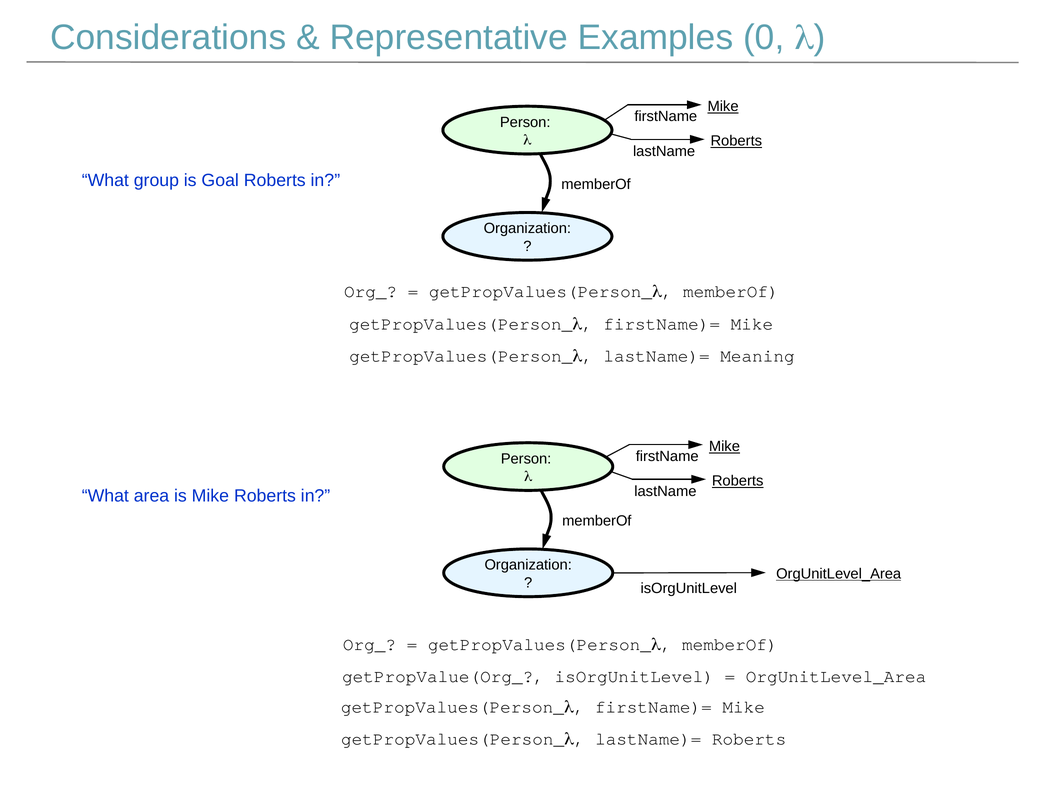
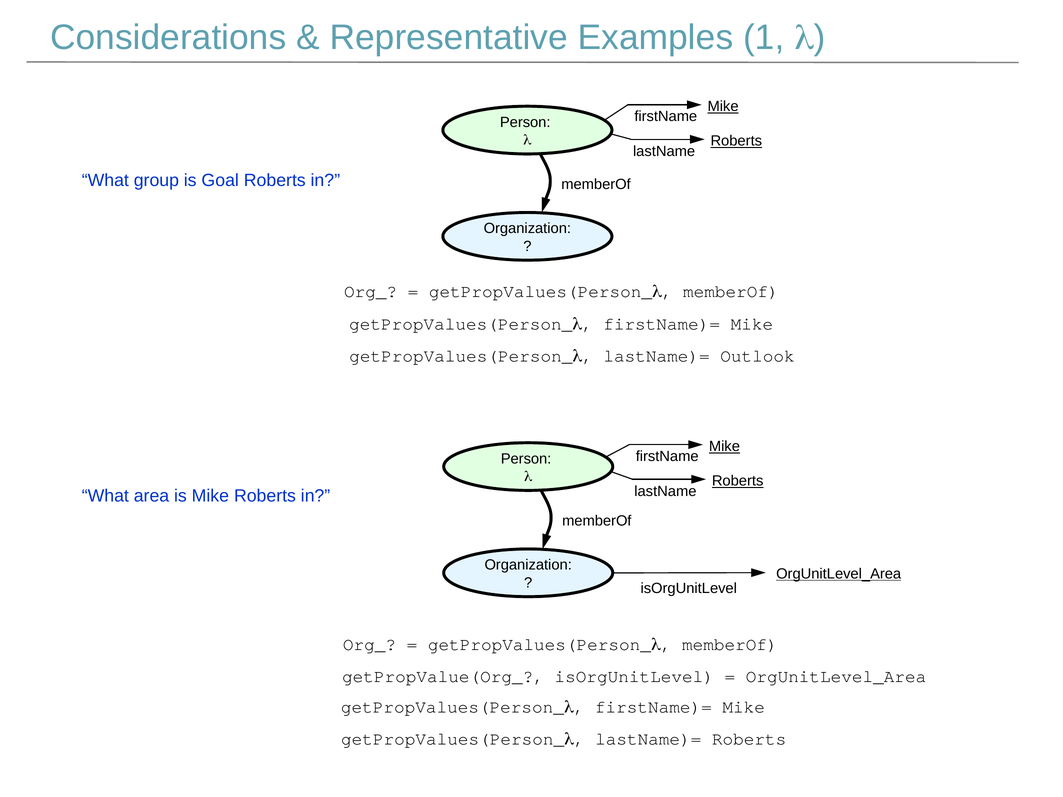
0: 0 -> 1 (764, 38)
Meaning: Meaning -> Outlook (757, 356)
